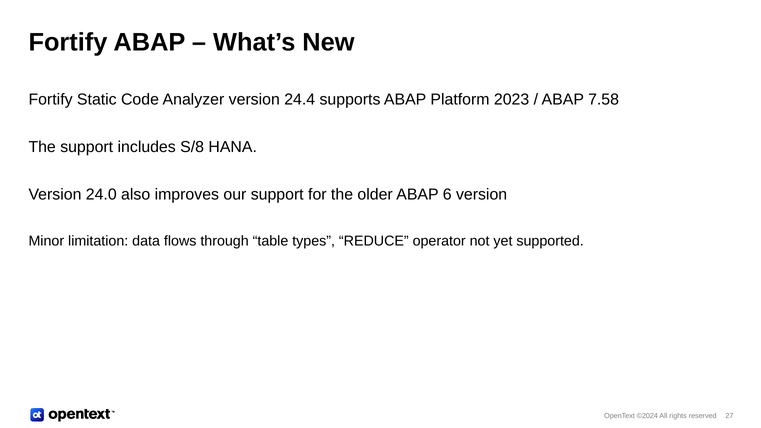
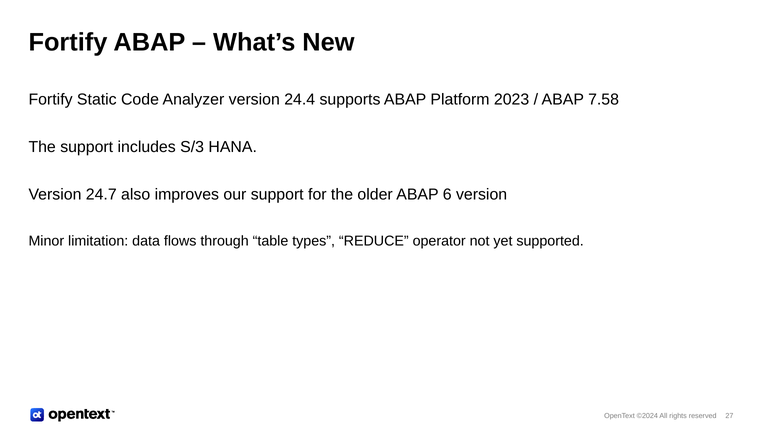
S/8: S/8 -> S/3 (192, 147)
24.0: 24.0 -> 24.7 (101, 195)
